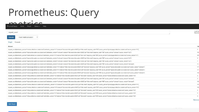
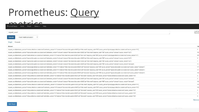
Query underline: none -> present (85, 13)
